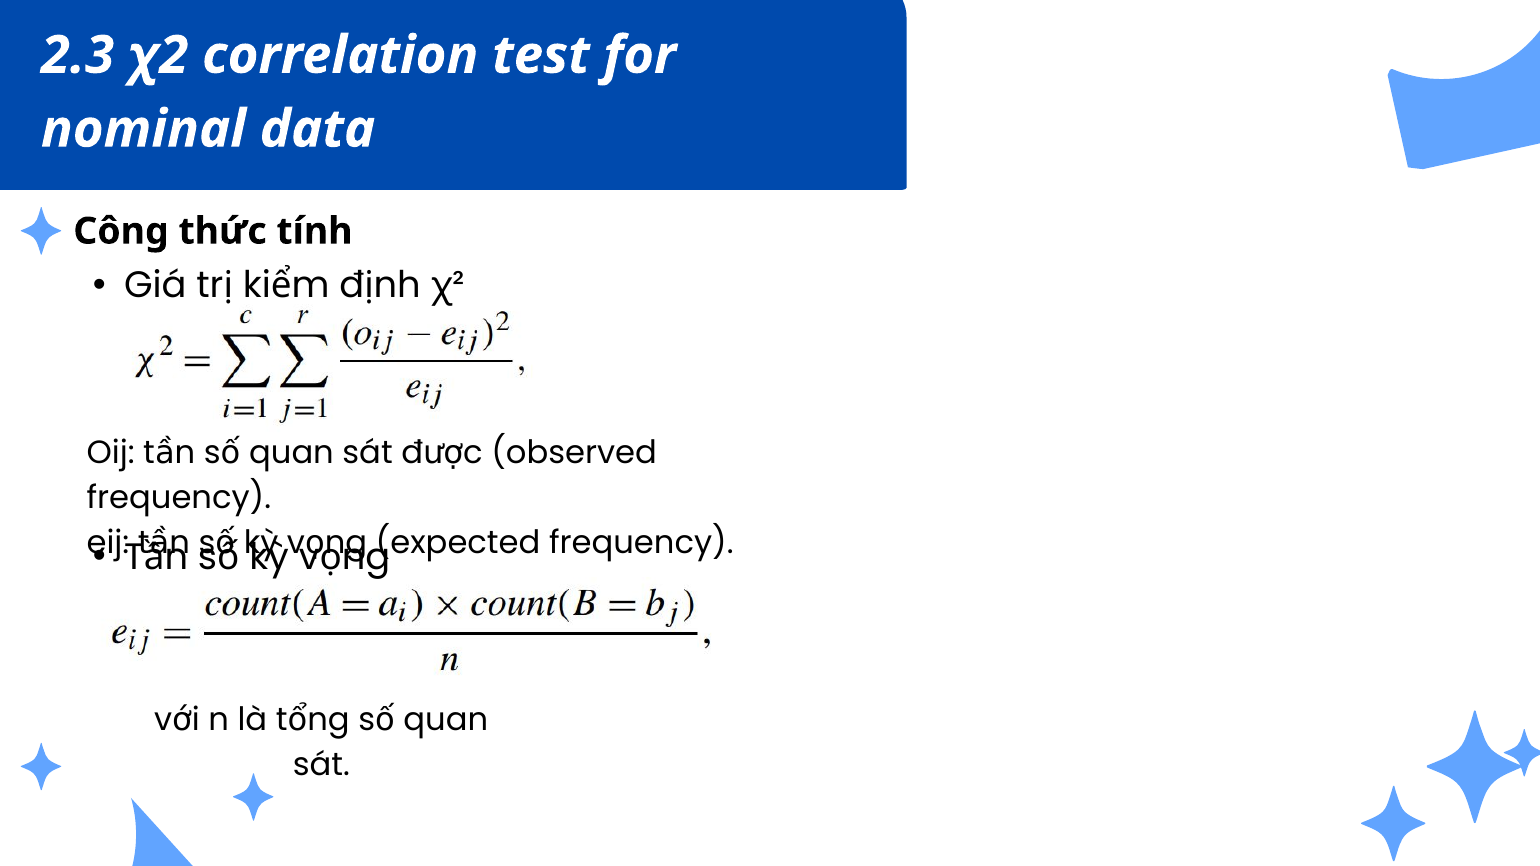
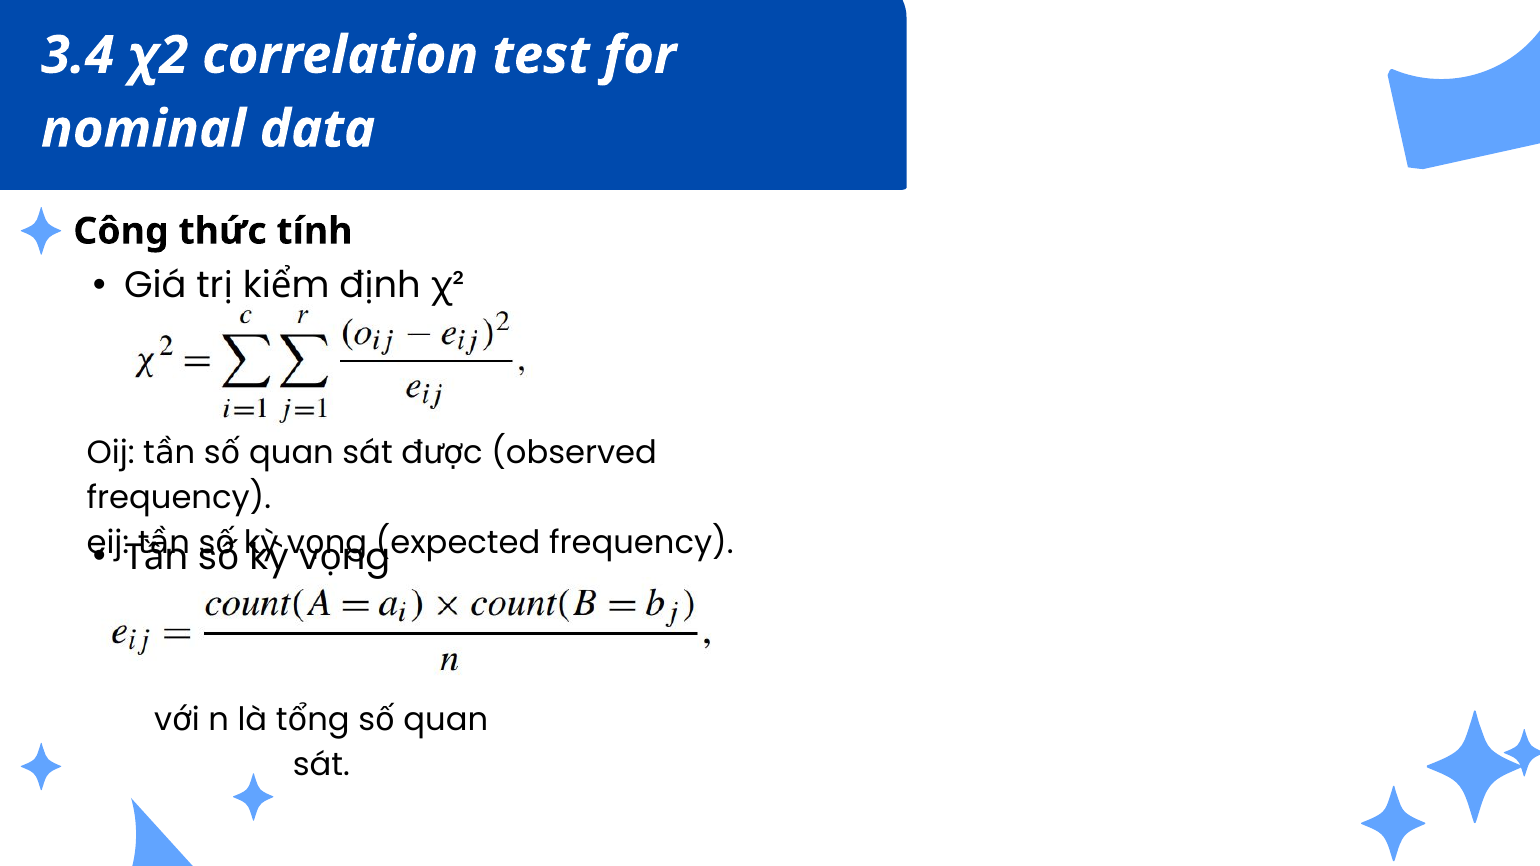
2.3: 2.3 -> 3.4 (78, 55)
